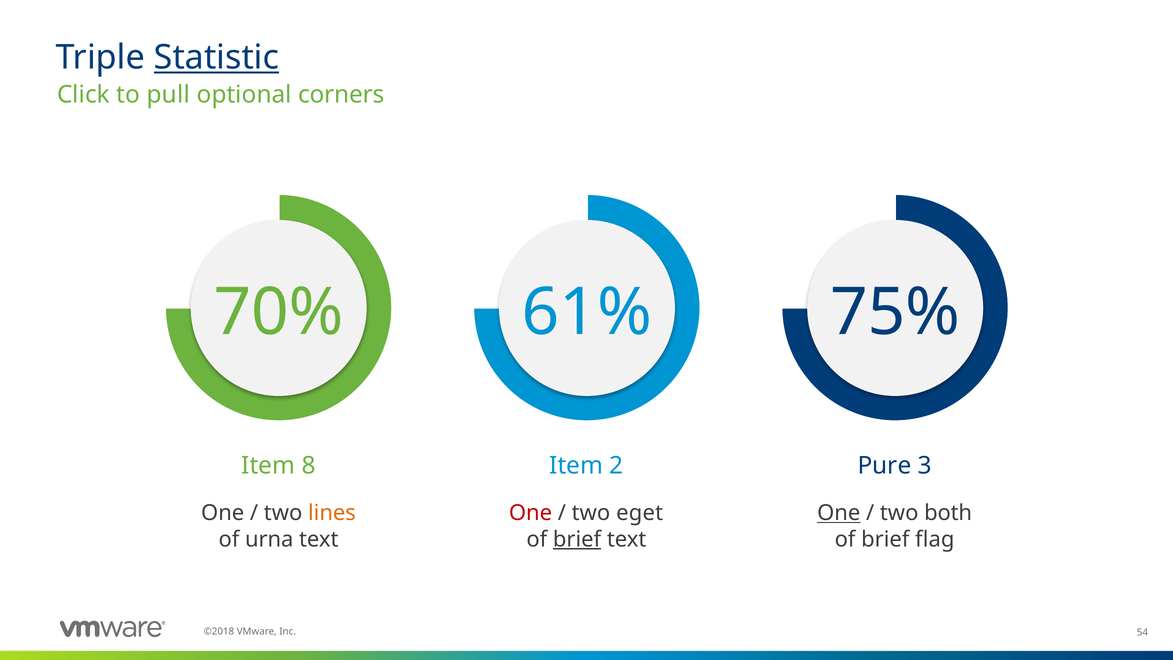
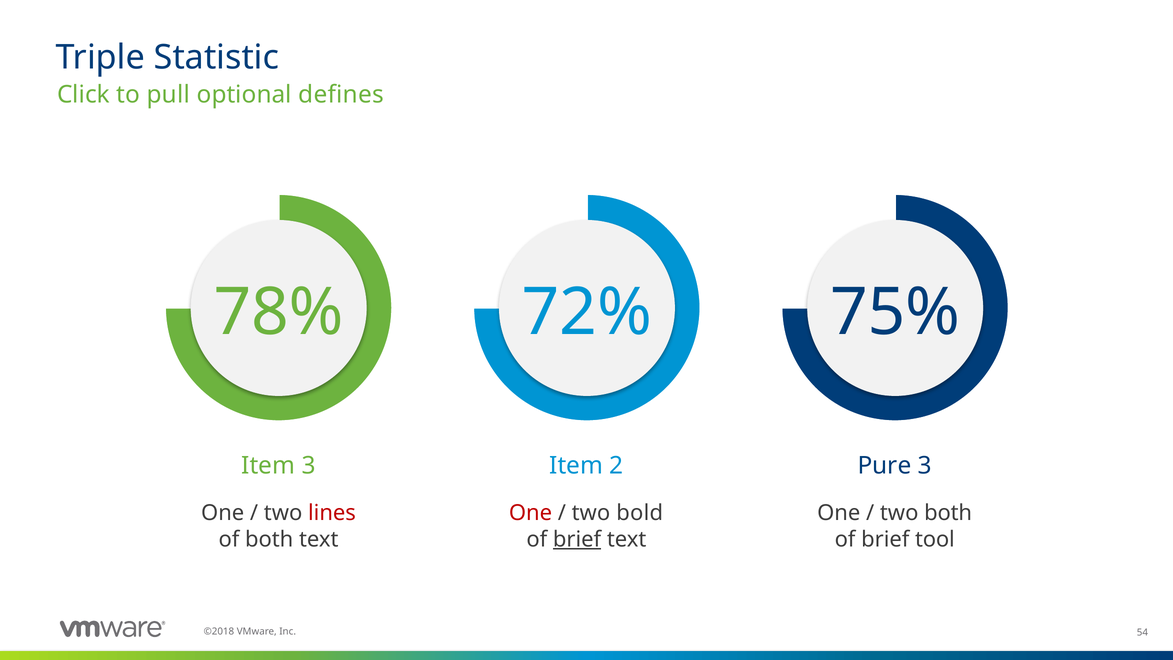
Statistic underline: present -> none (217, 58)
corners: corners -> defines (341, 95)
70%: 70% -> 78% (279, 313)
61%: 61% -> 72% (587, 313)
Item 8: 8 -> 3 (309, 466)
lines colour: orange -> red (332, 513)
eget: eget -> bold (640, 513)
One underline: present -> none (839, 513)
of urna: urna -> both (269, 539)
flag: flag -> tool (935, 539)
